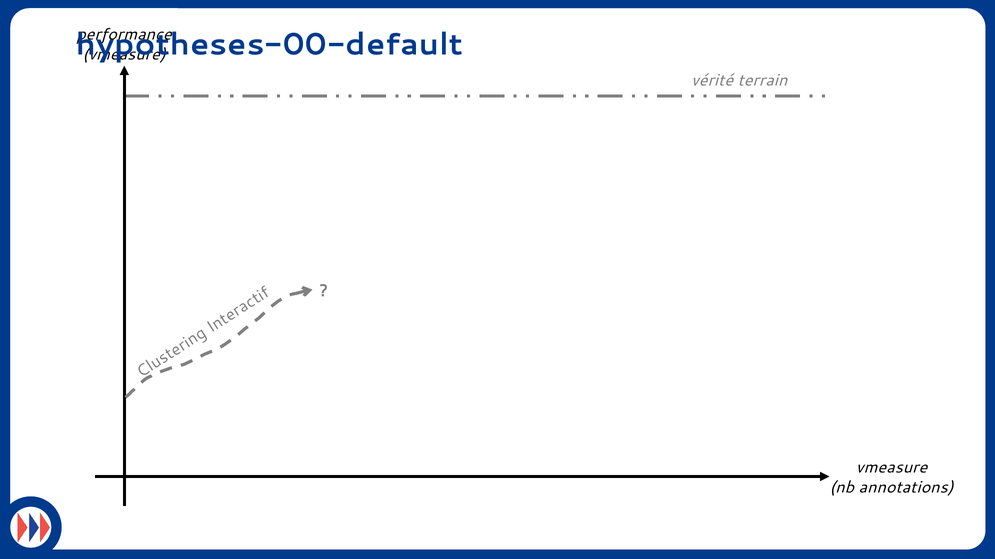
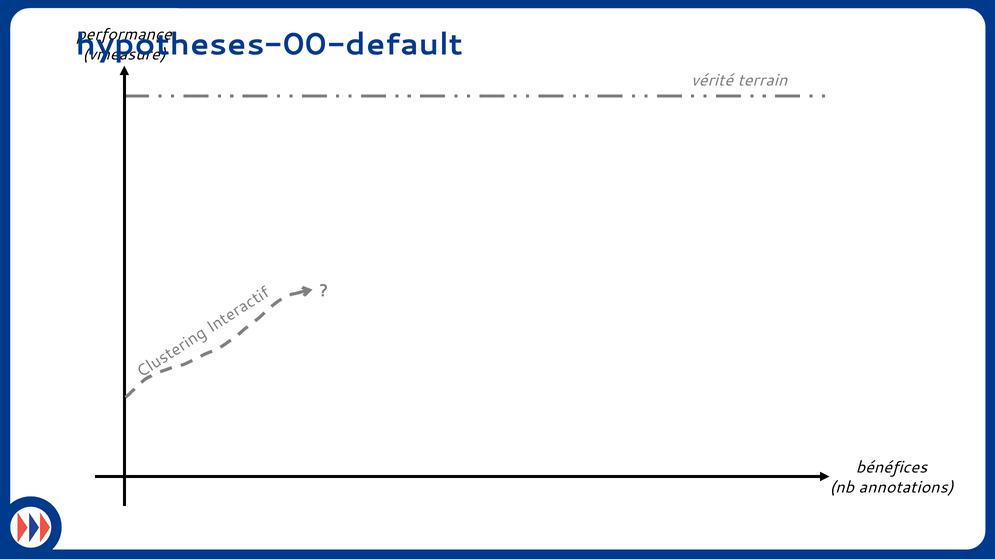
vmeasure: vmeasure -> bénéfices (892, 468)
